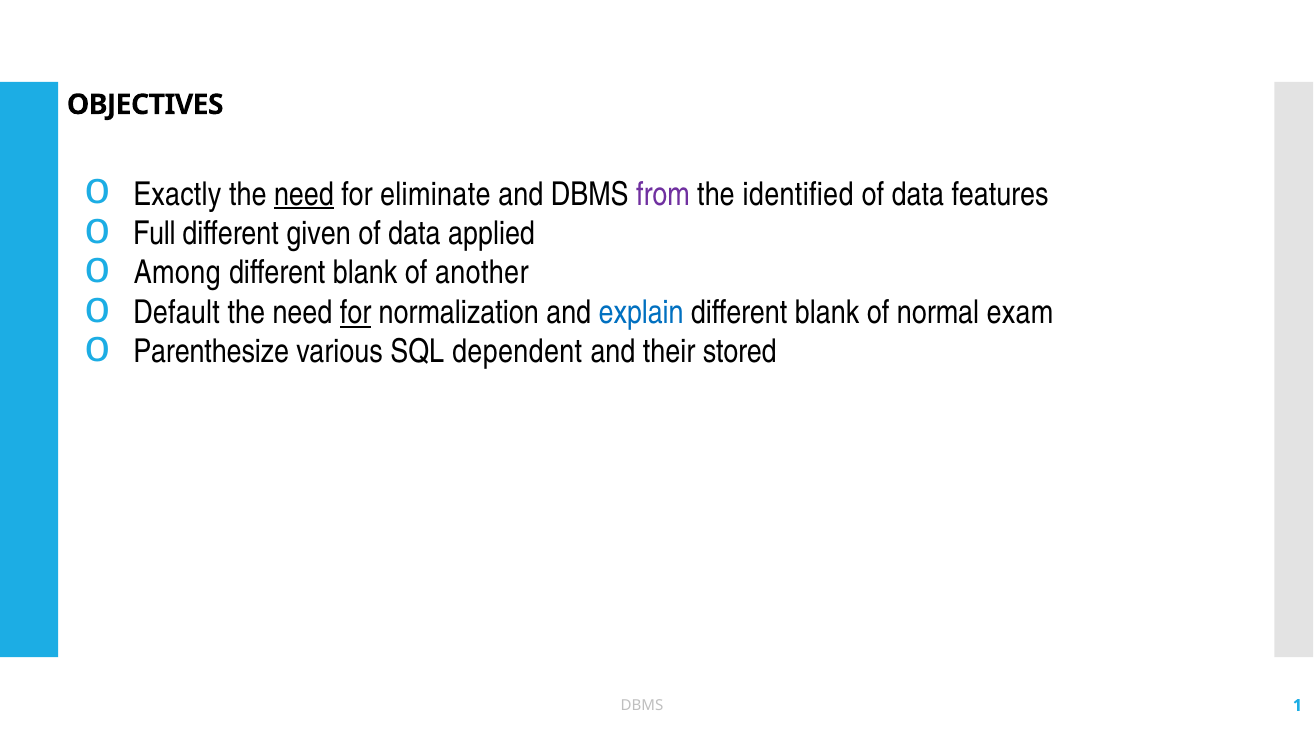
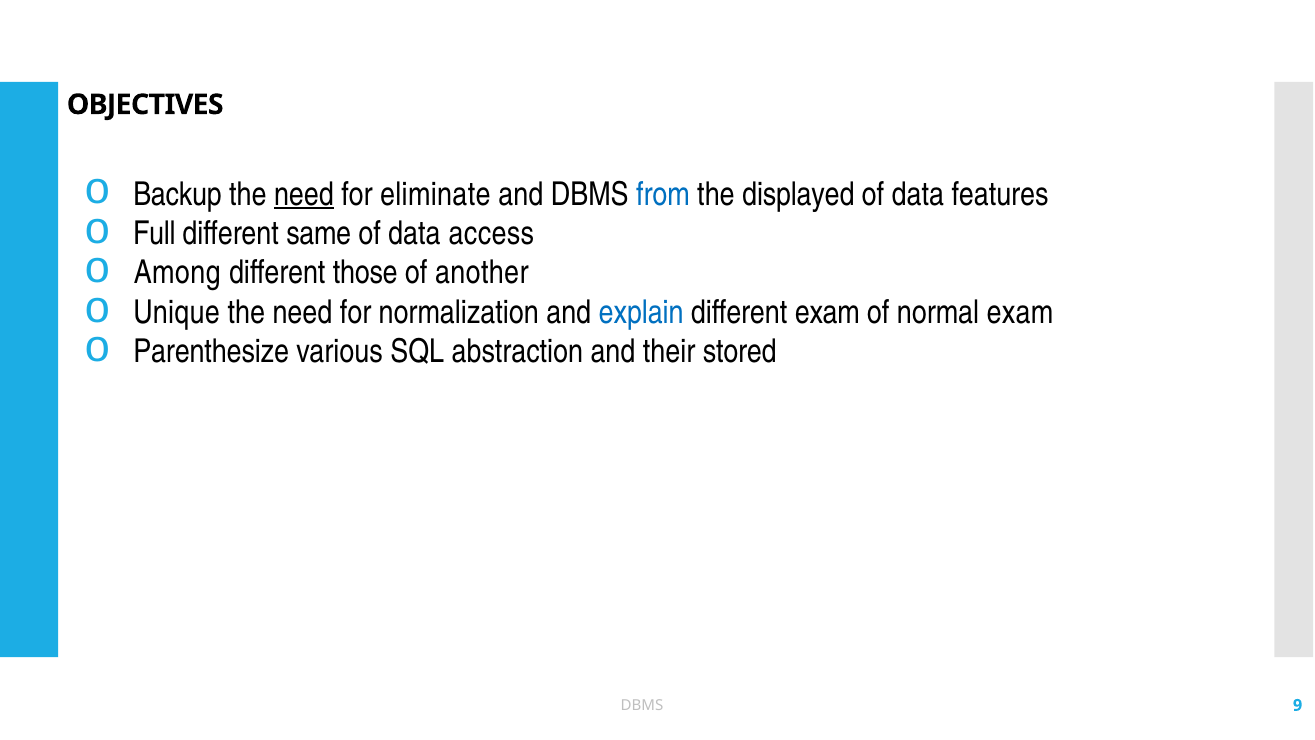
Exactly: Exactly -> Backup (178, 194)
from colour: purple -> blue (663, 194)
identified: identified -> displayed (798, 194)
given: given -> same (319, 234)
applied: applied -> access (491, 234)
blank: blank -> those (365, 273)
Default: Default -> Unique (177, 312)
for underline: present -> none (356, 312)
blank: blank -> exam (827, 312)
dependent: dependent -> abstraction (517, 352)
1: 1 -> 9 (1298, 705)
